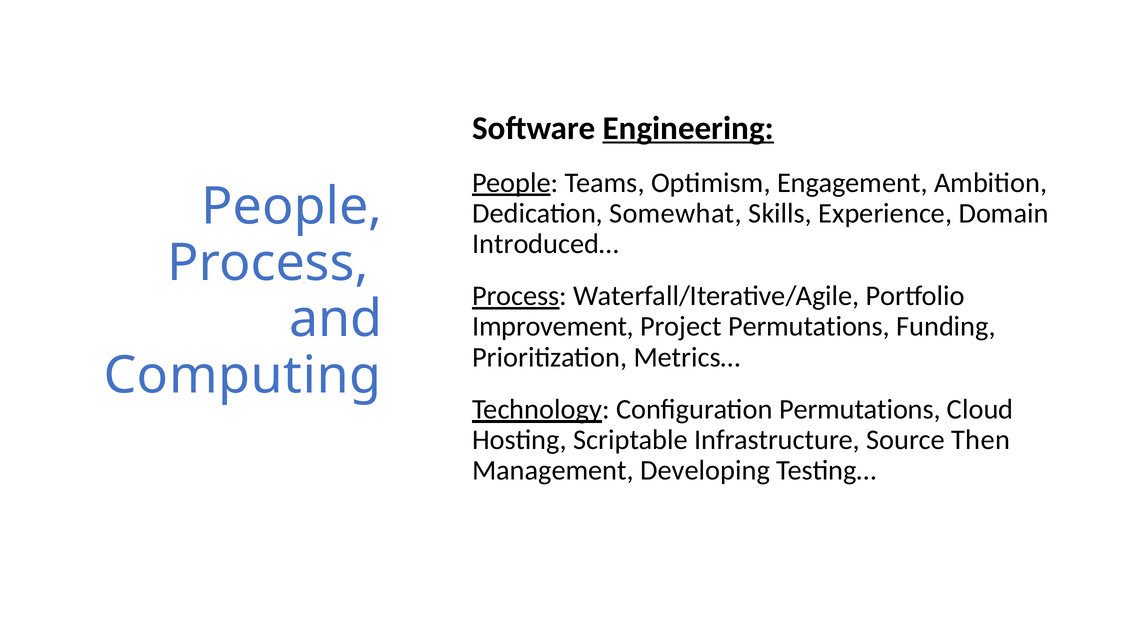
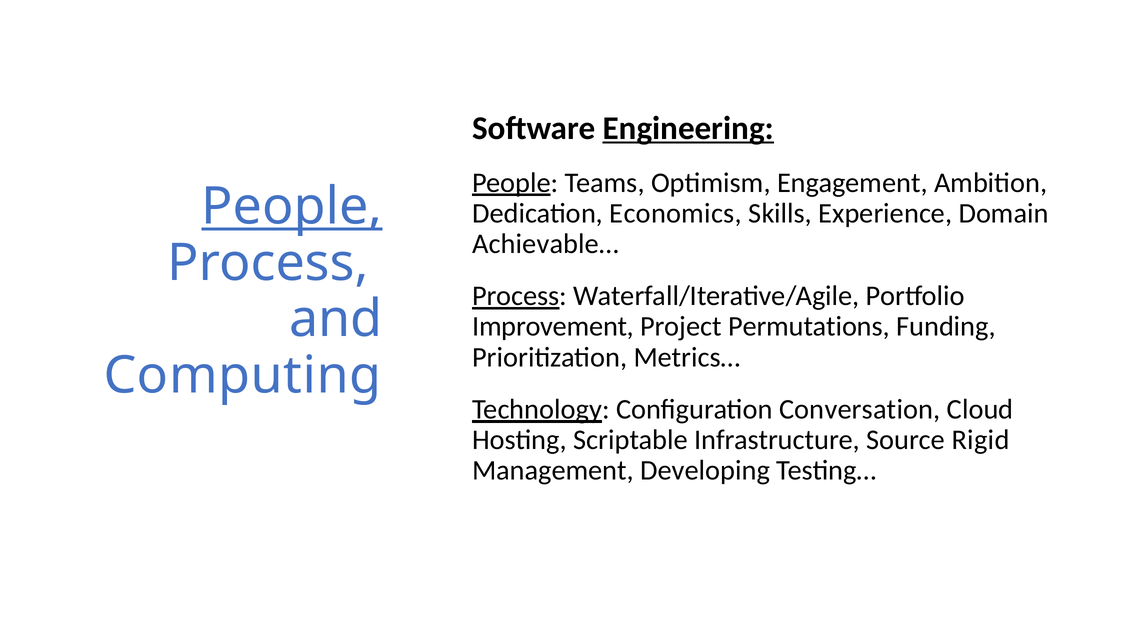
People underline: none -> present (292, 207)
Somewhat: Somewhat -> Economics (676, 213)
Introduced…: Introduced… -> Achievable… (545, 244)
Configuration Permutations: Permutations -> Conversation (860, 409)
Then: Then -> Rigid (981, 440)
